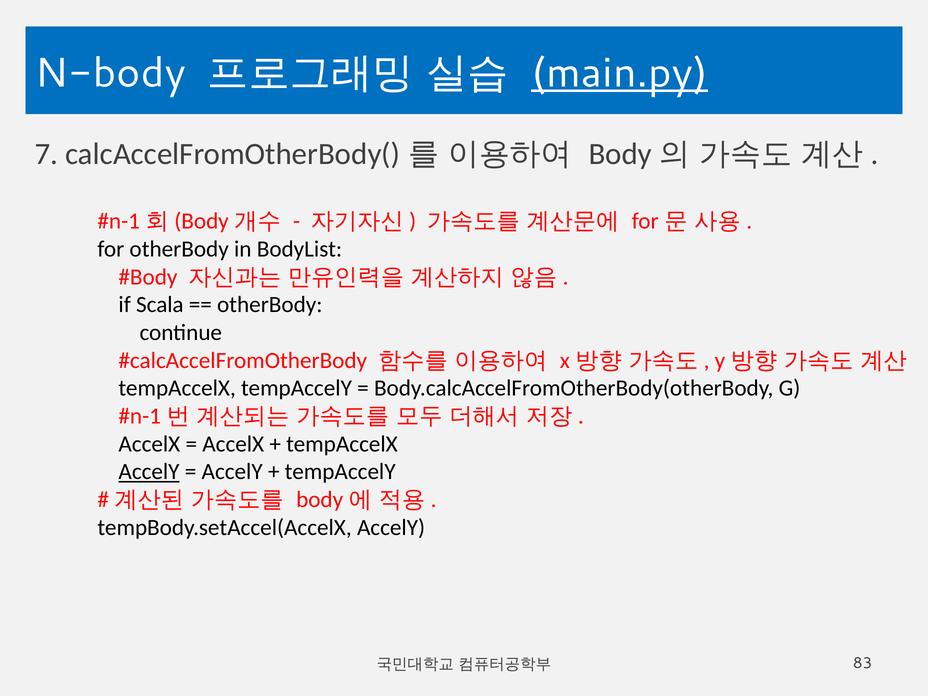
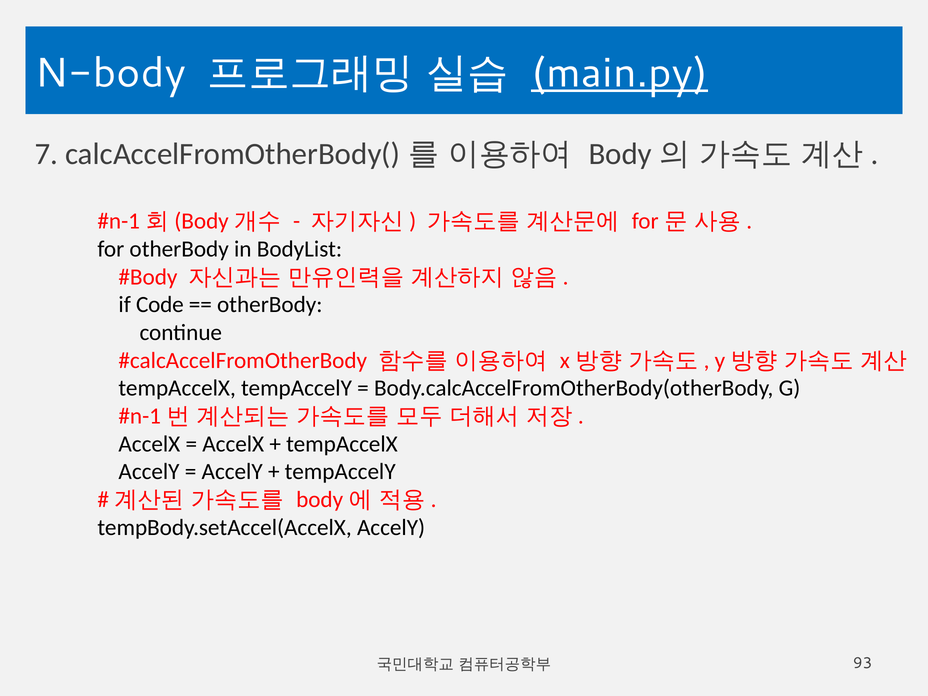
Scala: Scala -> Code (160, 305)
AccelY underline: present -> none (149, 472)
83: 83 -> 93 (863, 663)
